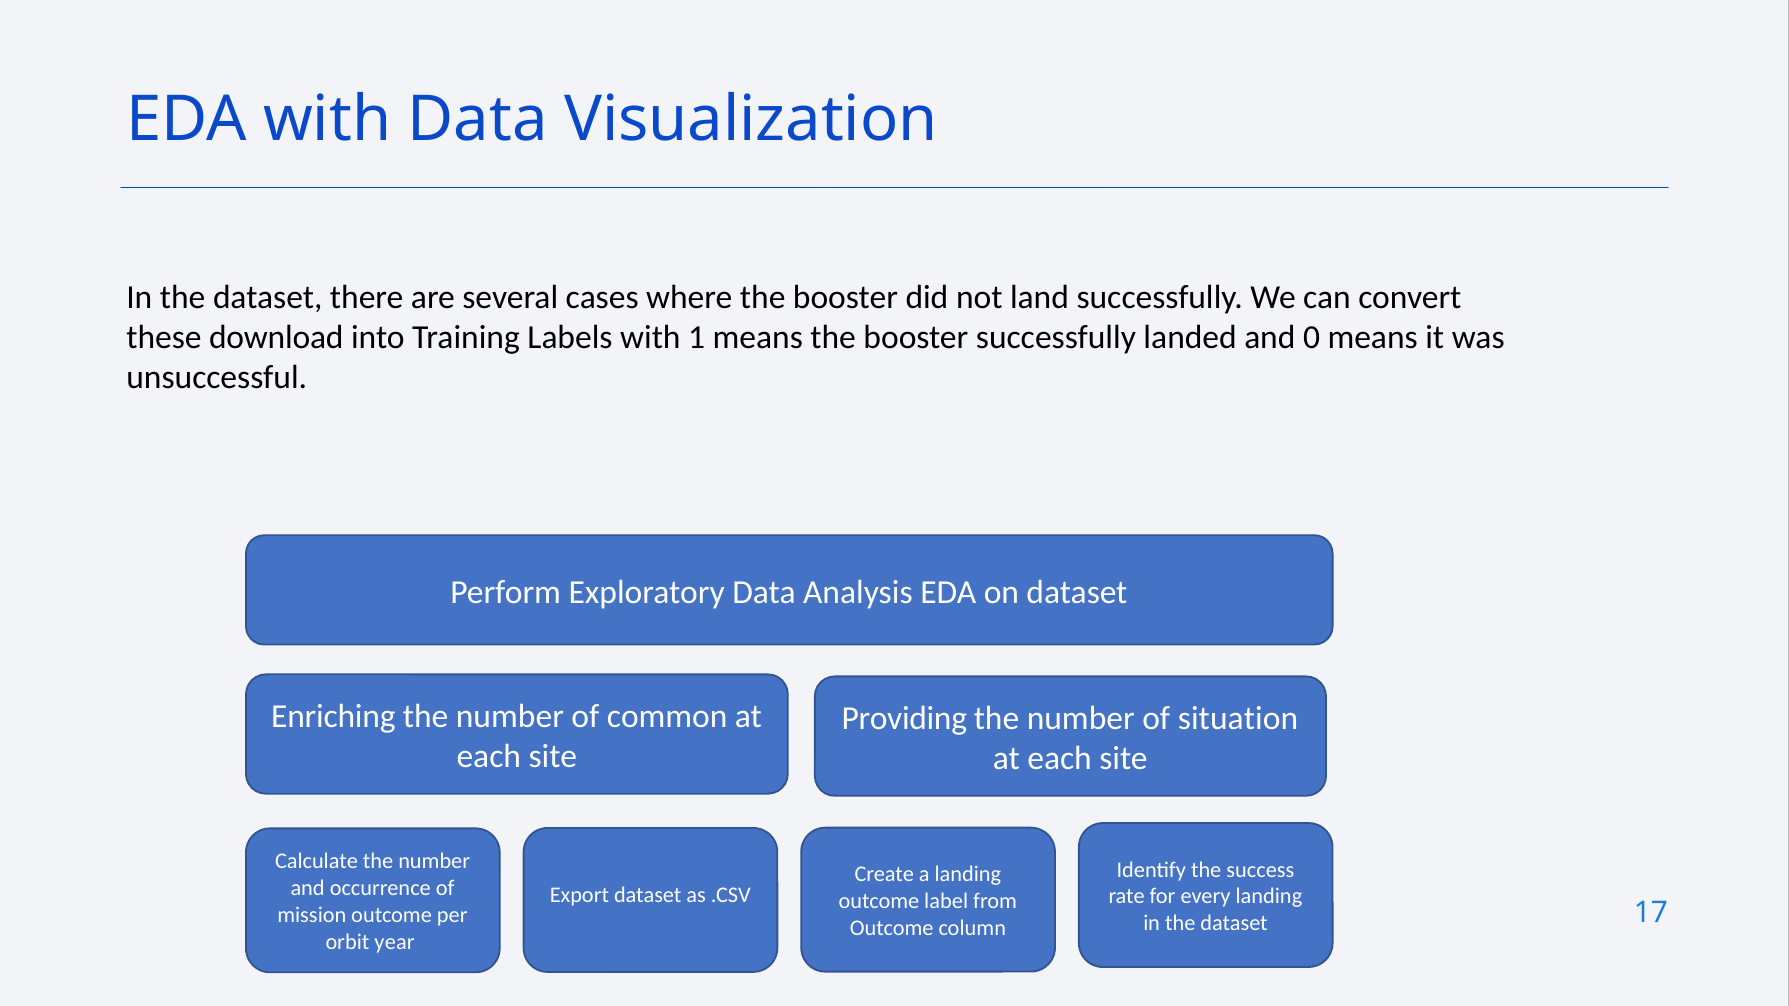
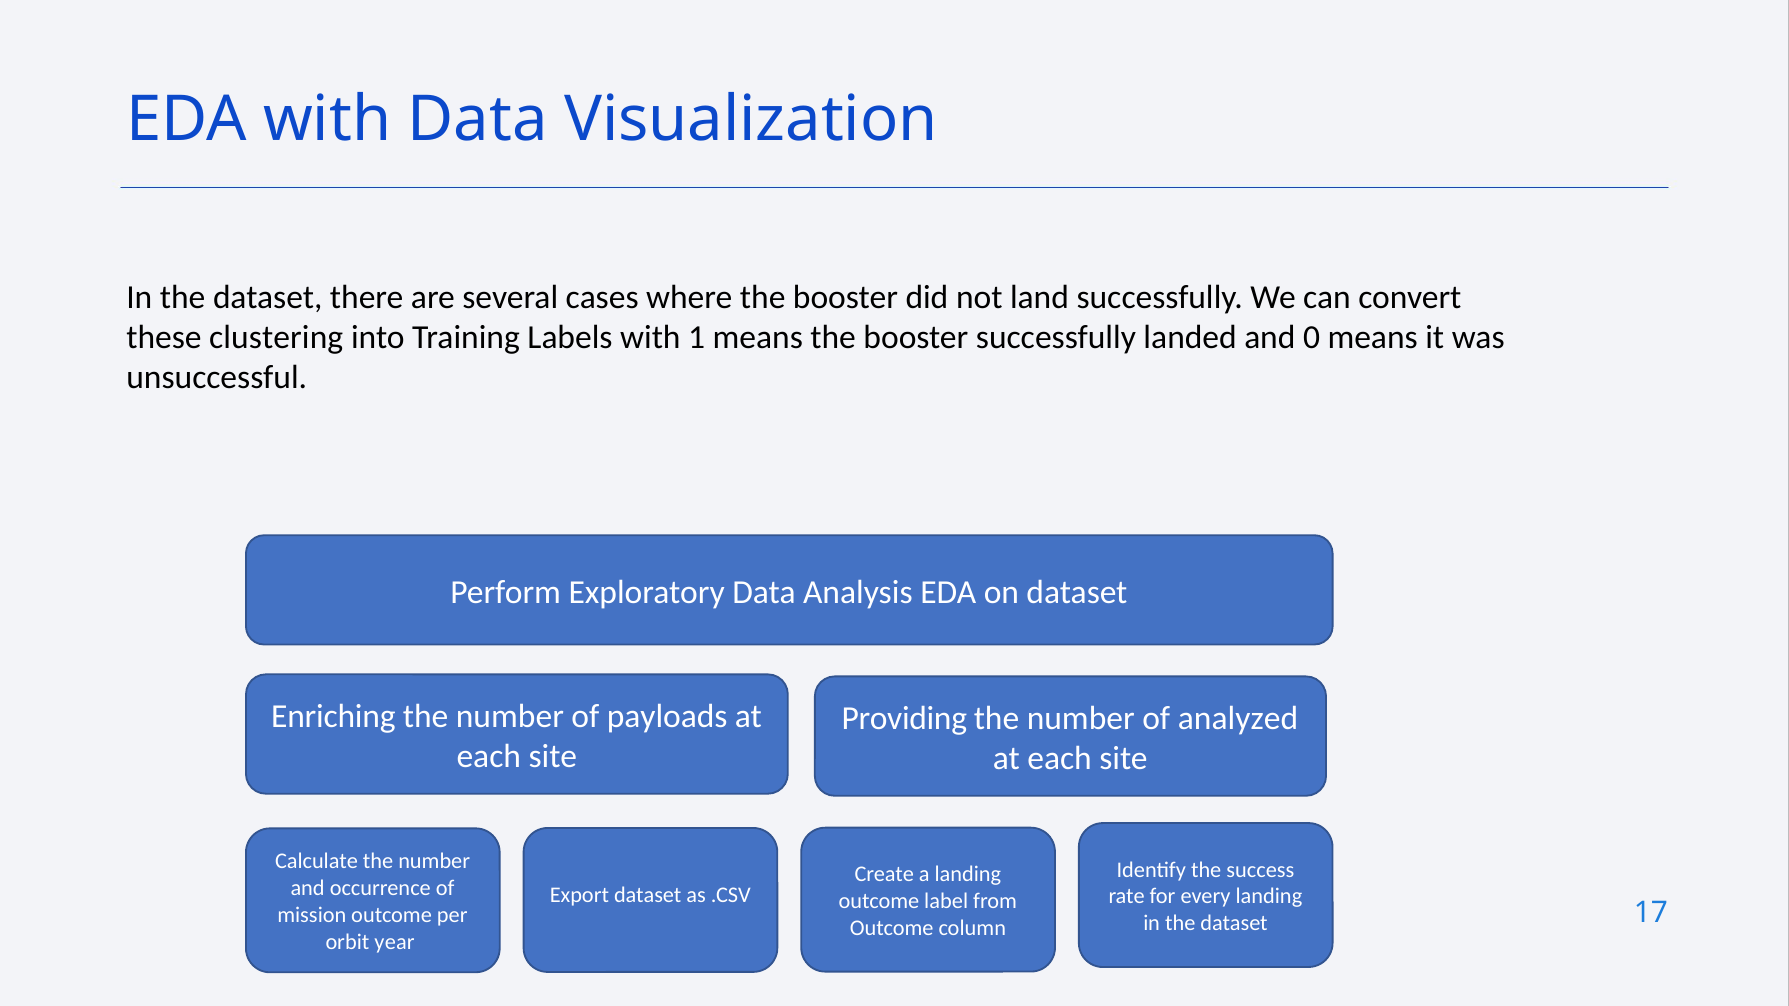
download: download -> clustering (276, 337)
common: common -> payloads (667, 716)
situation: situation -> analyzed (1238, 718)
